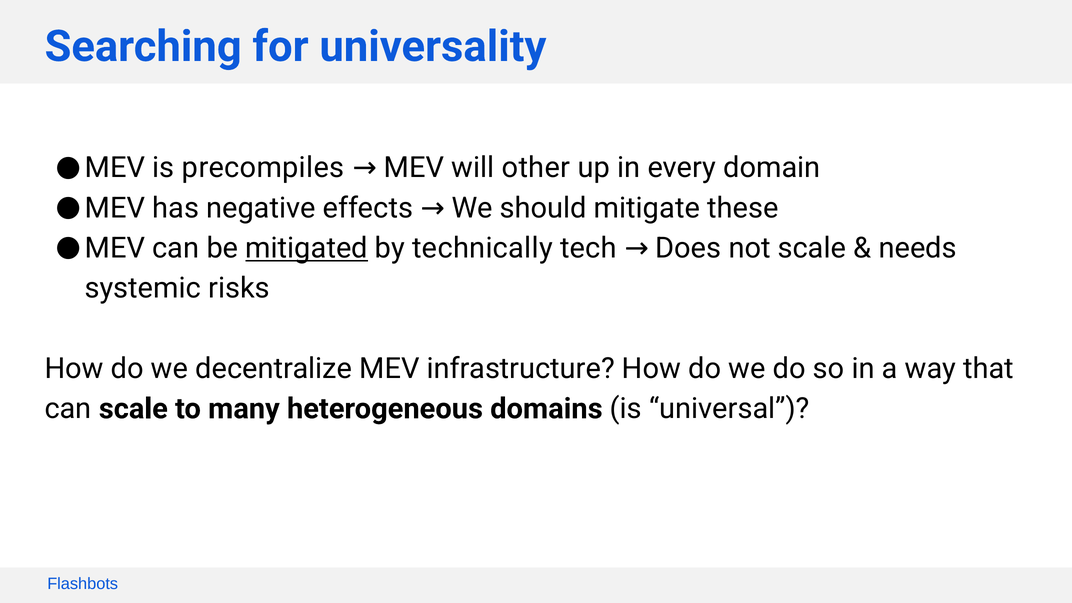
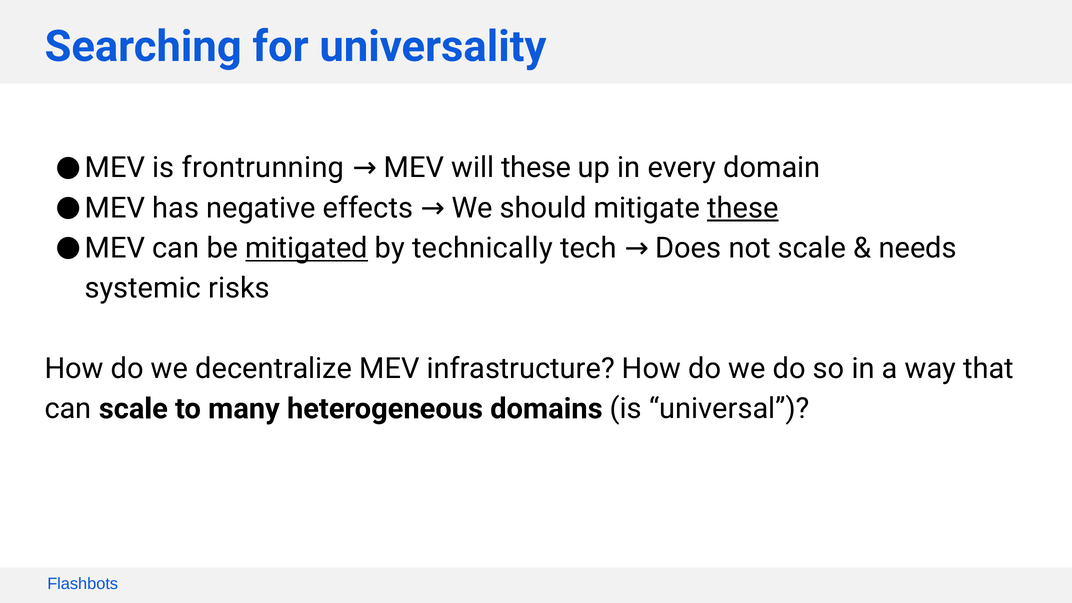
precompiles: precompiles -> frontrunning (263, 168)
will other: other -> these (536, 168)
these underline: none -> present (743, 208)
